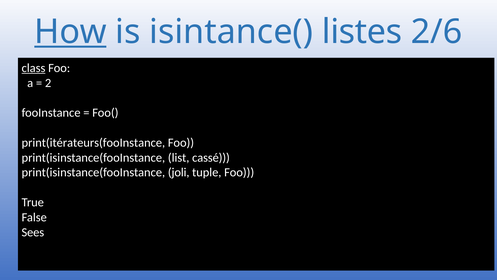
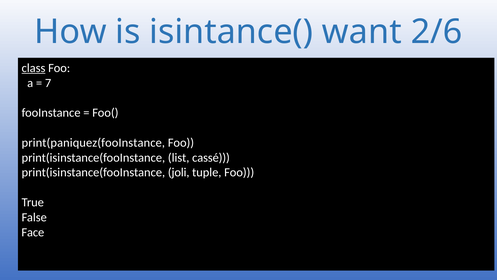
How underline: present -> none (70, 32)
listes: listes -> want (362, 32)
2: 2 -> 7 (48, 83)
print(itérateurs(fooInstance: print(itérateurs(fooInstance -> print(paniquez(fooInstance (93, 142)
Sees: Sees -> Face (33, 232)
